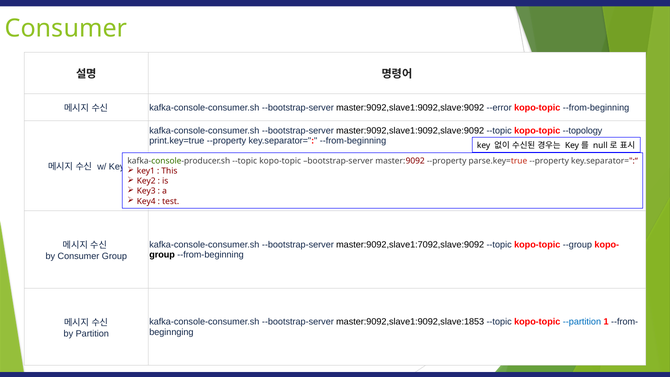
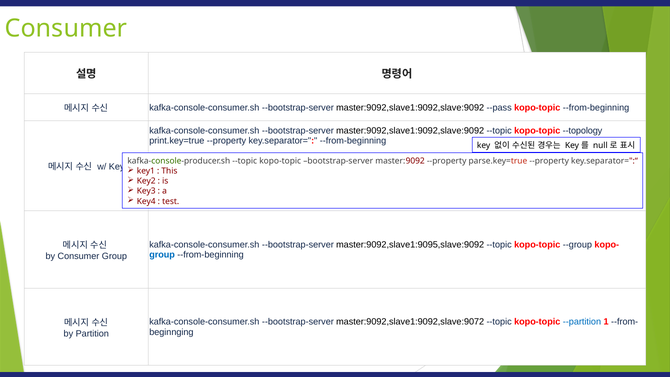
--error: --error -> --pass (499, 108)
master:9092,slave1:7092,slave:9092: master:9092,slave1:7092,slave:9092 -> master:9092,slave1:9095,slave:9092 (410, 245)
group colour: black -> blue (162, 255)
master:9092,slave1:9092,slave:1853: master:9092,slave1:9092,slave:1853 -> master:9092,slave1:9092,slave:9072 (410, 322)
